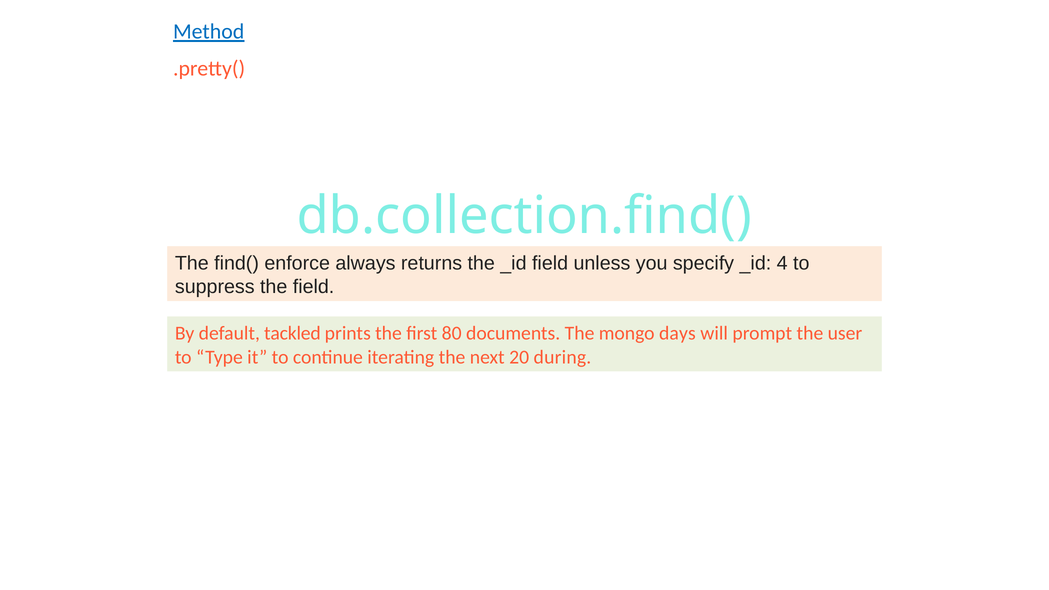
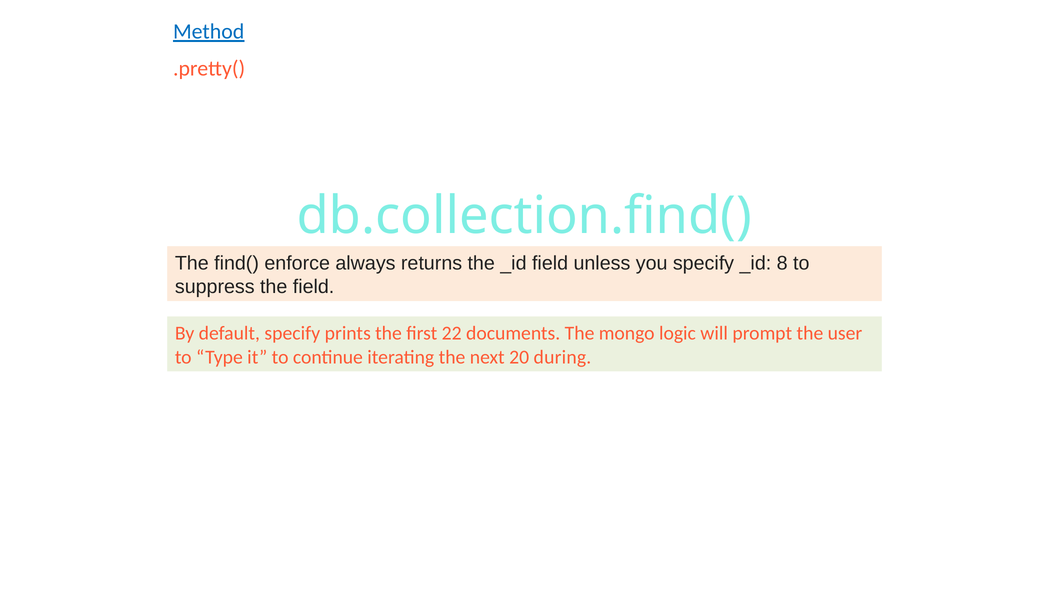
4: 4 -> 8 (782, 263)
default tackled: tackled -> specify (292, 334)
80: 80 -> 22 (452, 334)
days: days -> logic (677, 334)
